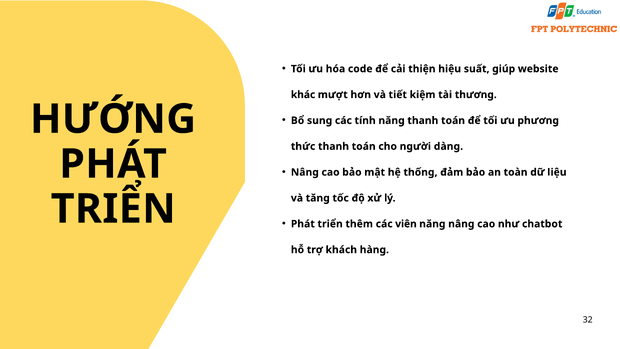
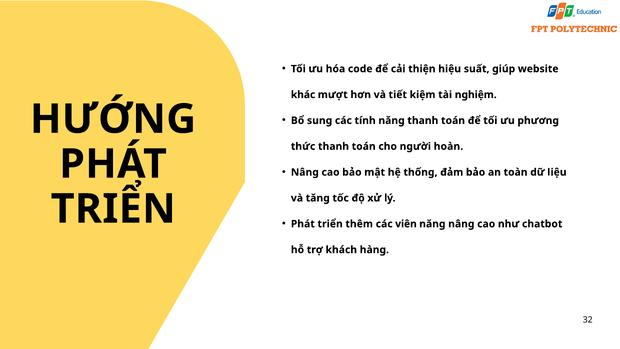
thương: thương -> nghiệm (476, 95)
dàng: dàng -> hoàn (448, 146)
